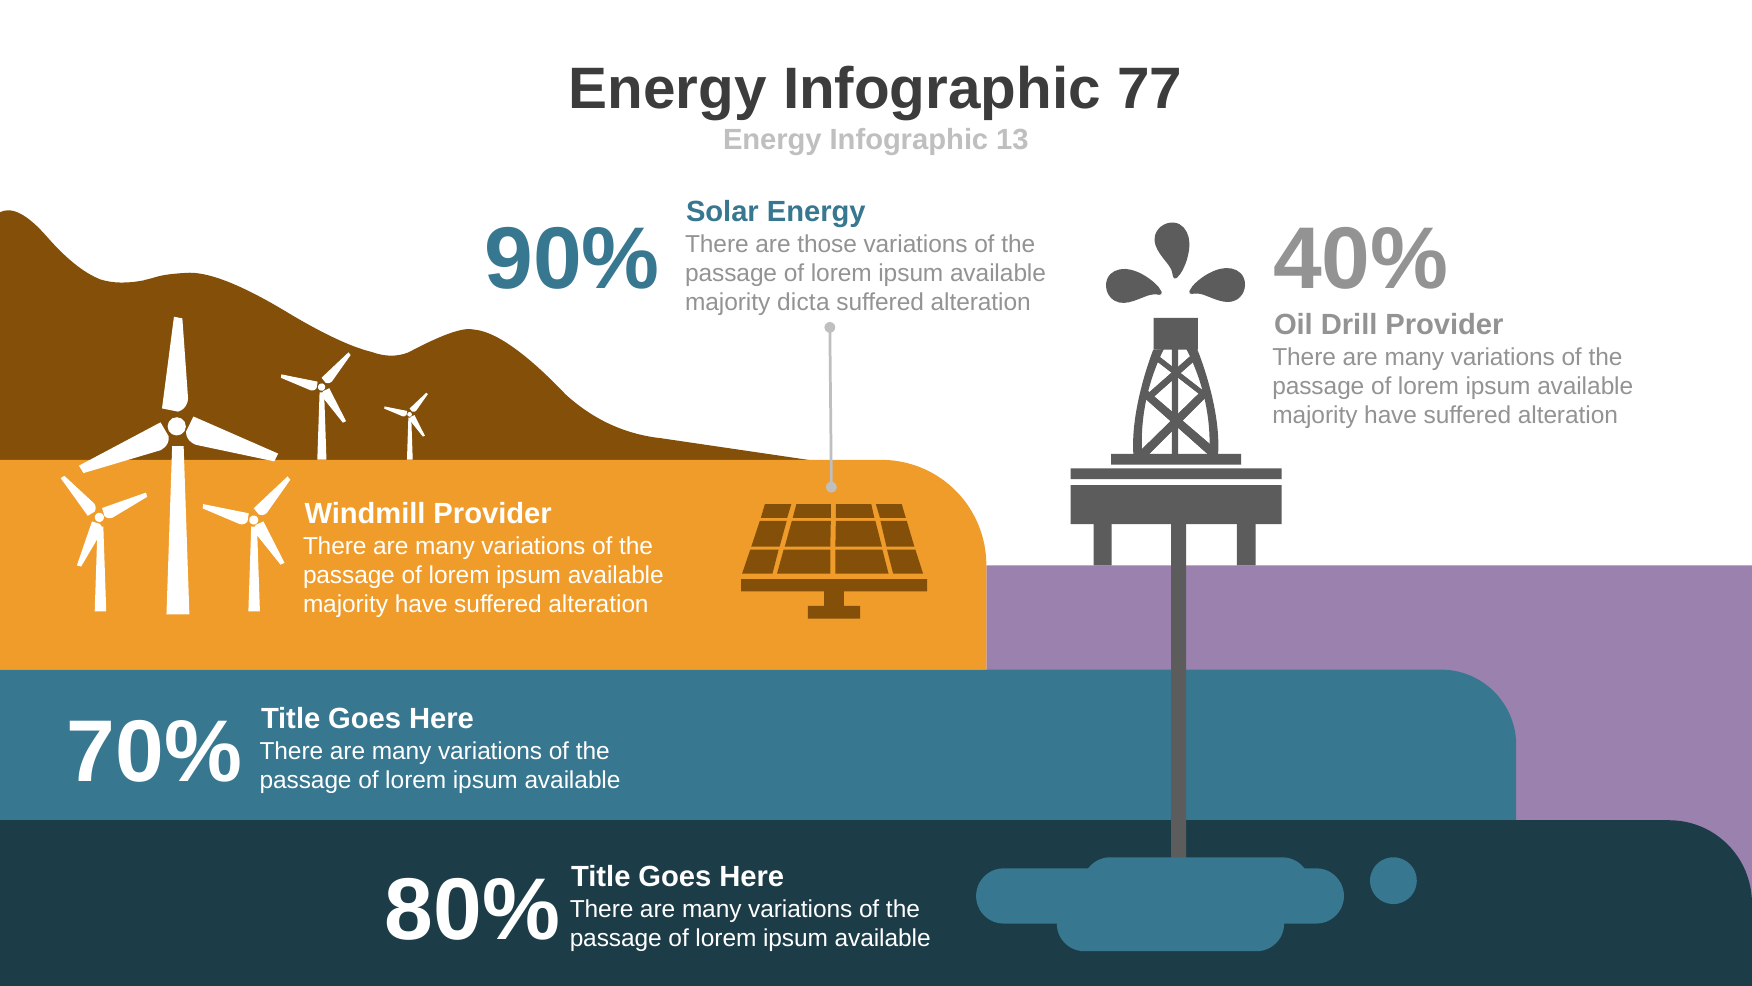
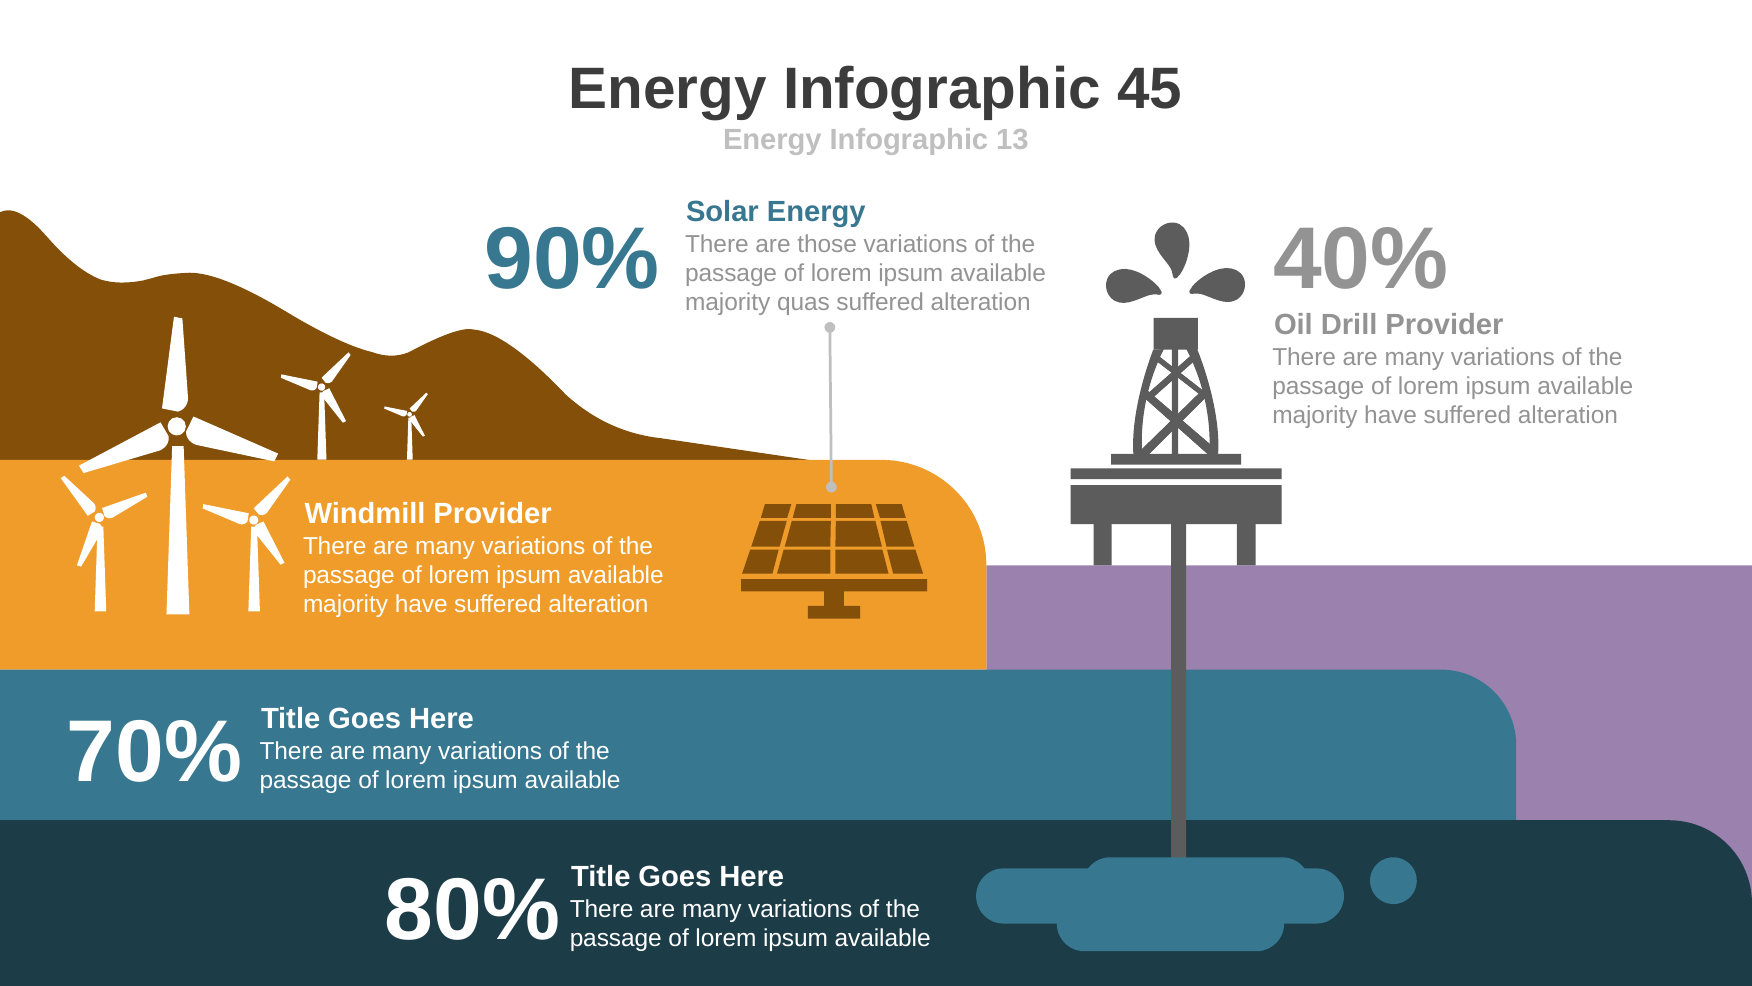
77: 77 -> 45 (1150, 89)
dicta: dicta -> quas (803, 303)
